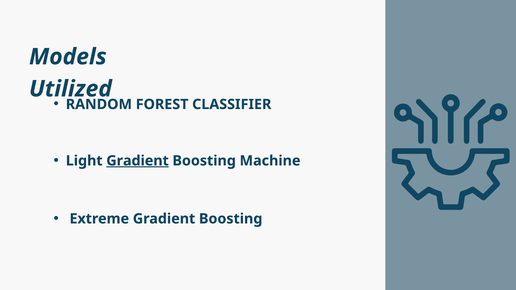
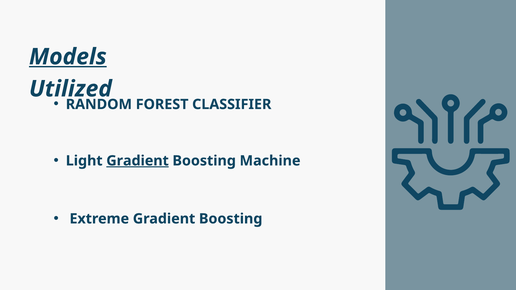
Models underline: none -> present (68, 57)
